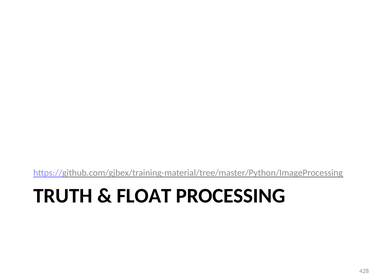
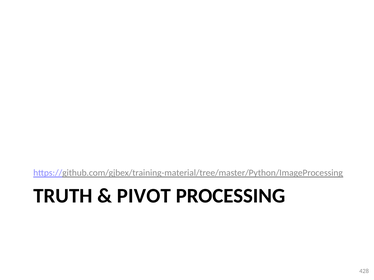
FLOAT: FLOAT -> PIVOT (144, 196)
